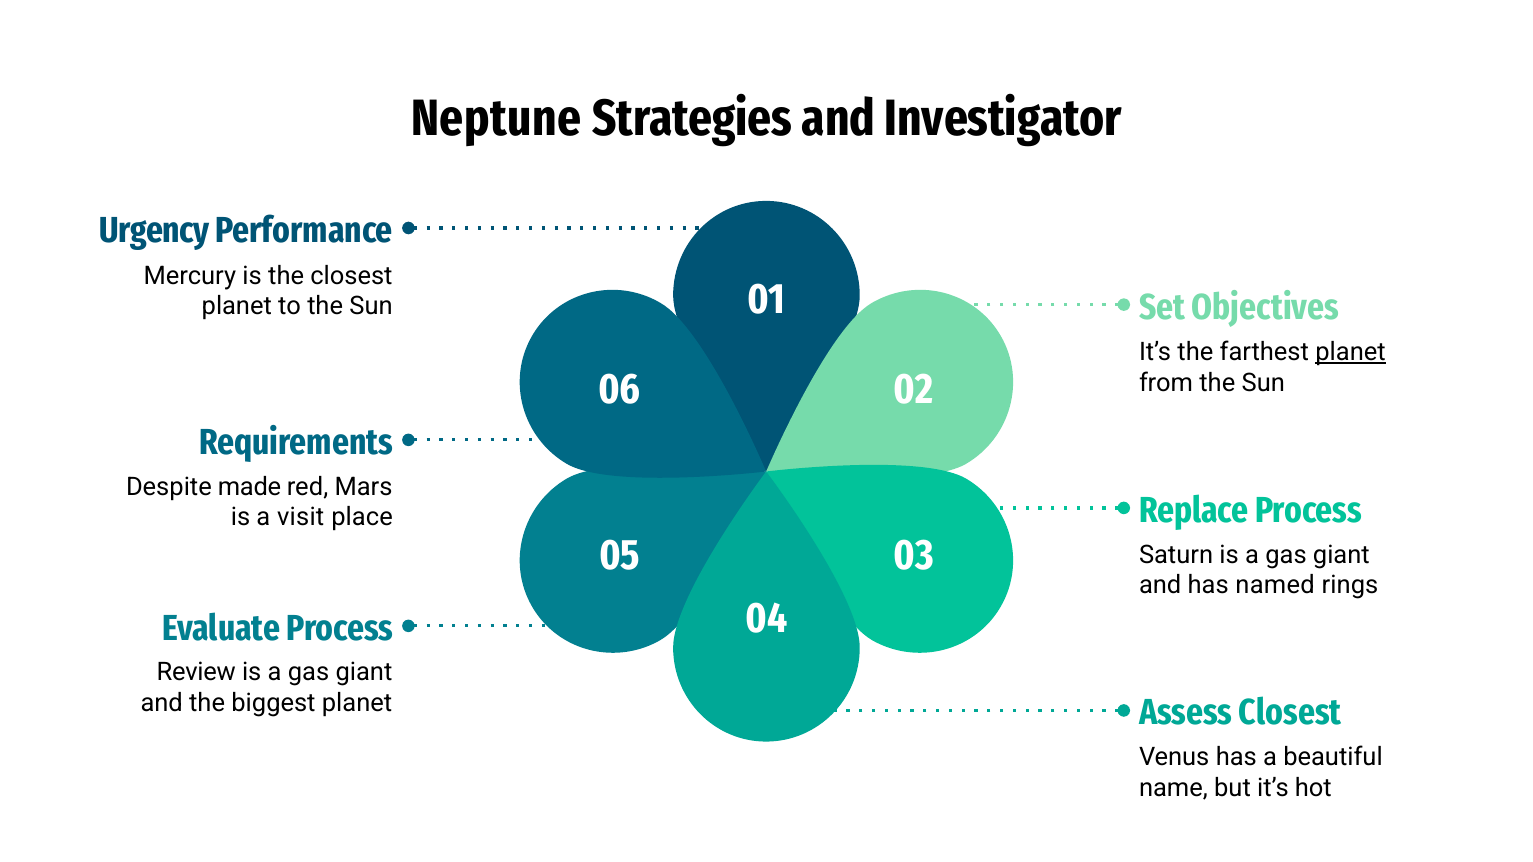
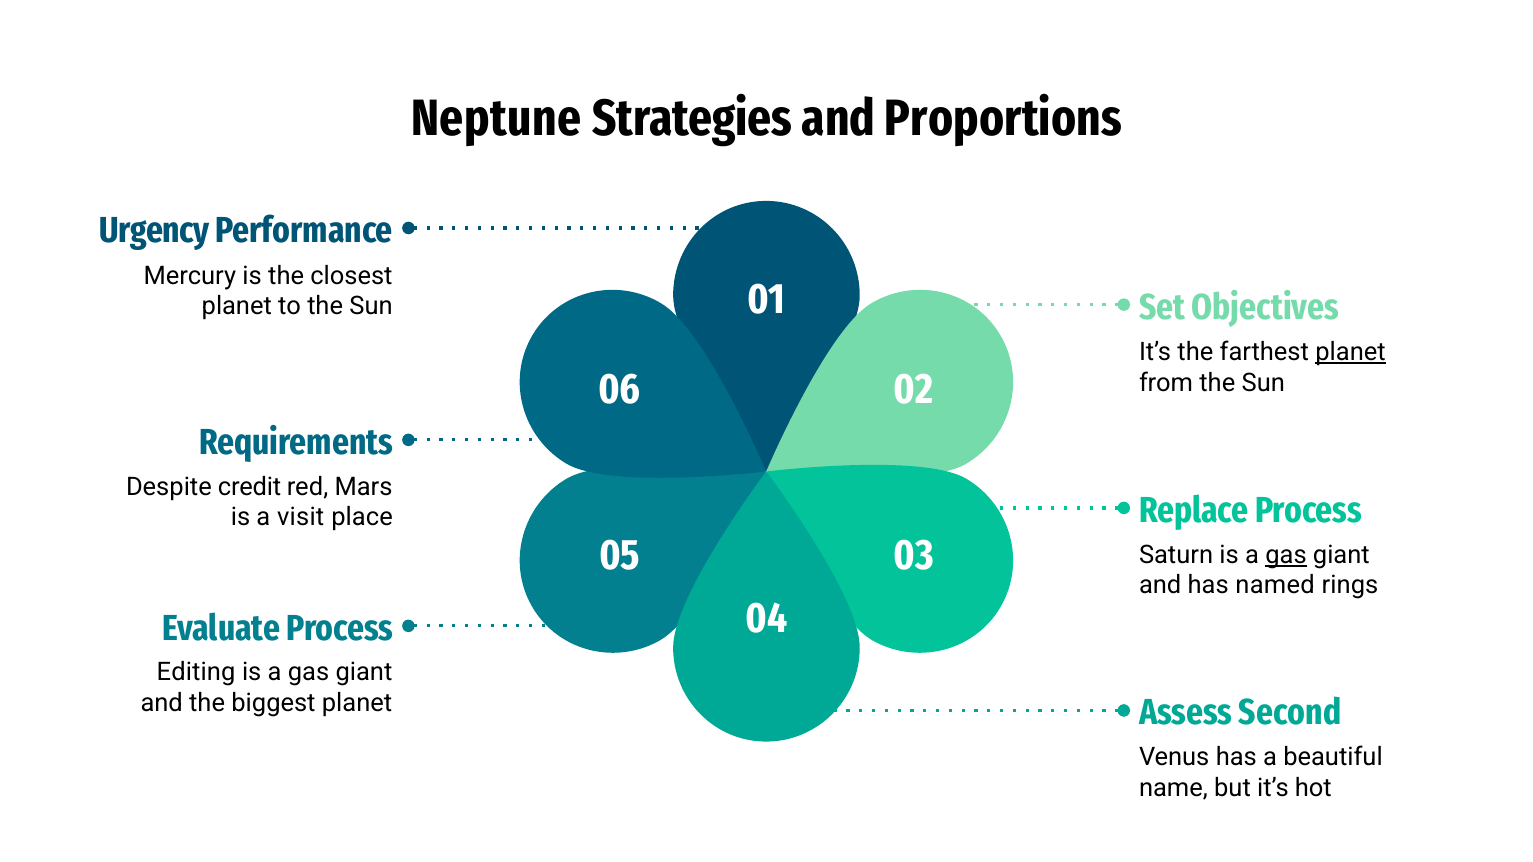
Investigator: Investigator -> Proportions (1003, 118)
made: made -> credit (250, 487)
gas underline: none -> present (1286, 555)
Review: Review -> Editing (196, 673)
Assess Closest: Closest -> Second (1290, 713)
